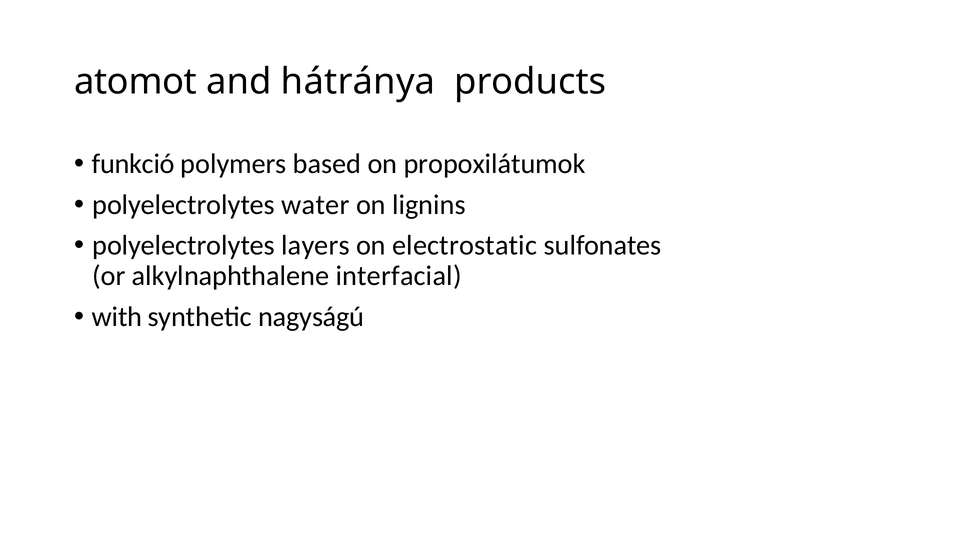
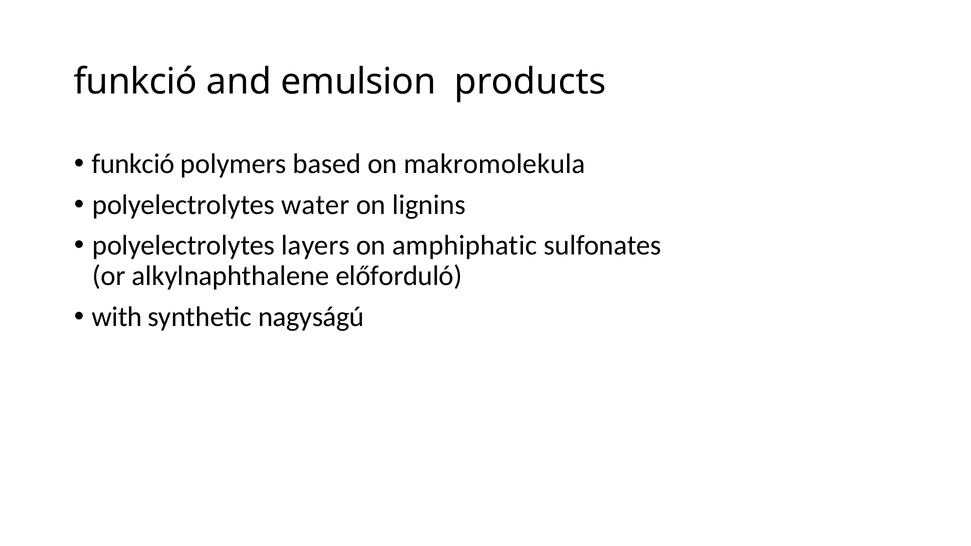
atomot: atomot -> funkció (136, 82)
hátránya: hátránya -> emulsion (358, 82)
propoxilátumok: propoxilátumok -> makromolekula (495, 164)
electrostatic: electrostatic -> amphiphatic (465, 246)
interfacial: interfacial -> előforduló (399, 276)
